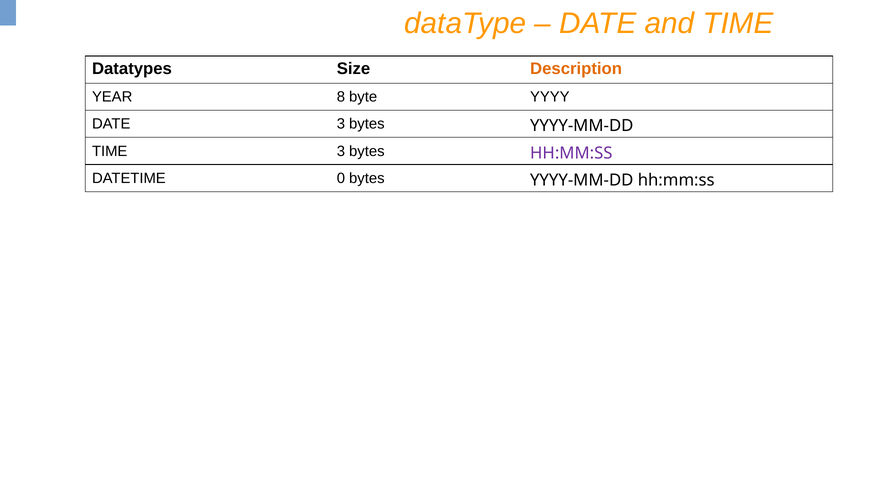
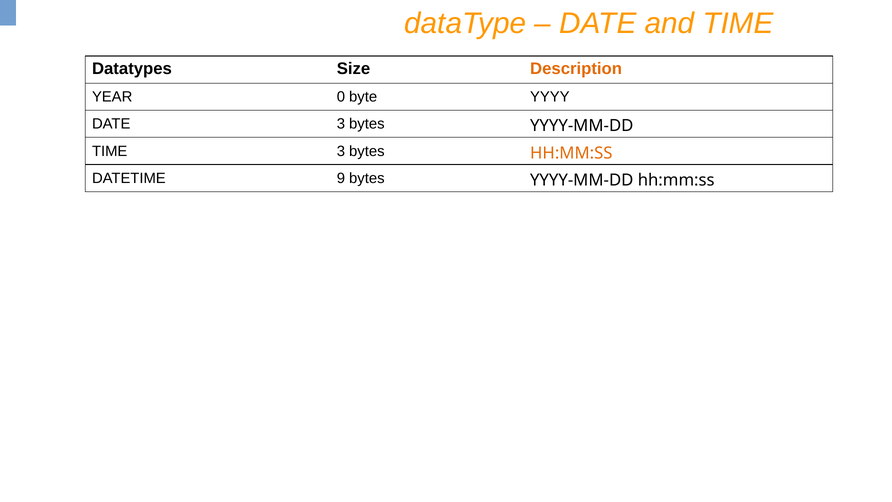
8: 8 -> 0 (341, 97)
HH:MM:SS colour: purple -> orange (571, 153)
0: 0 -> 9 (341, 178)
